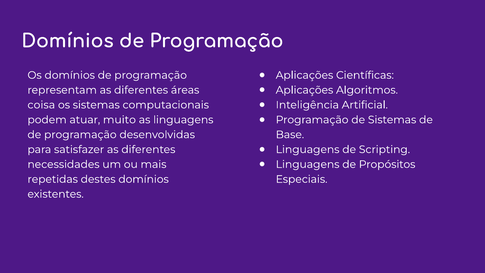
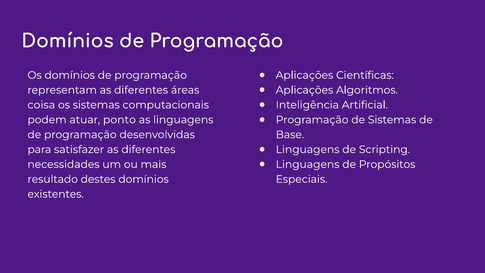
muito: muito -> ponto (119, 120)
repetidas: repetidas -> resultado (53, 179)
